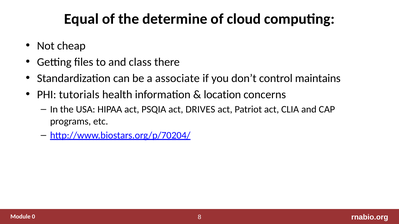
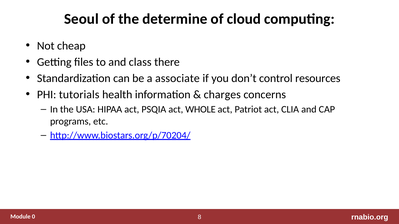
Equal: Equal -> Seoul (81, 19)
maintains: maintains -> resources (318, 78)
location: location -> charges (222, 95)
DRIVES: DRIVES -> WHOLE (200, 110)
